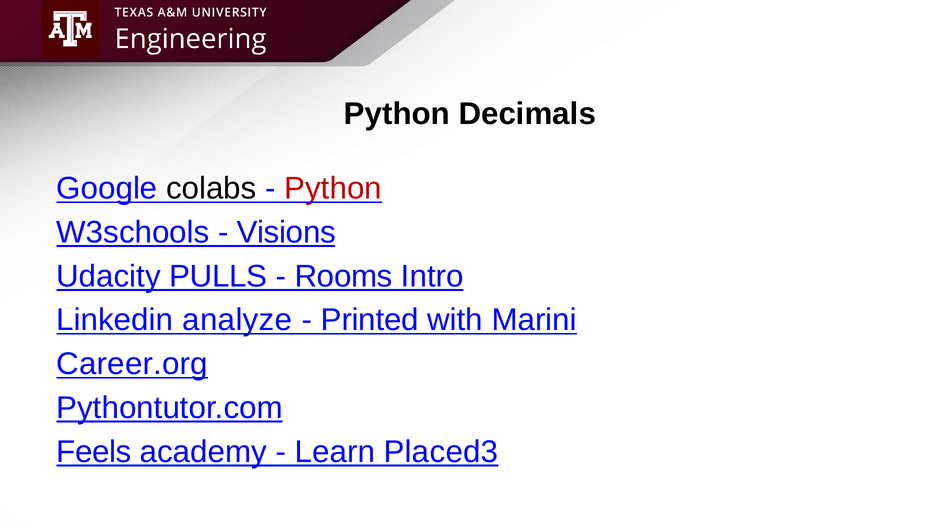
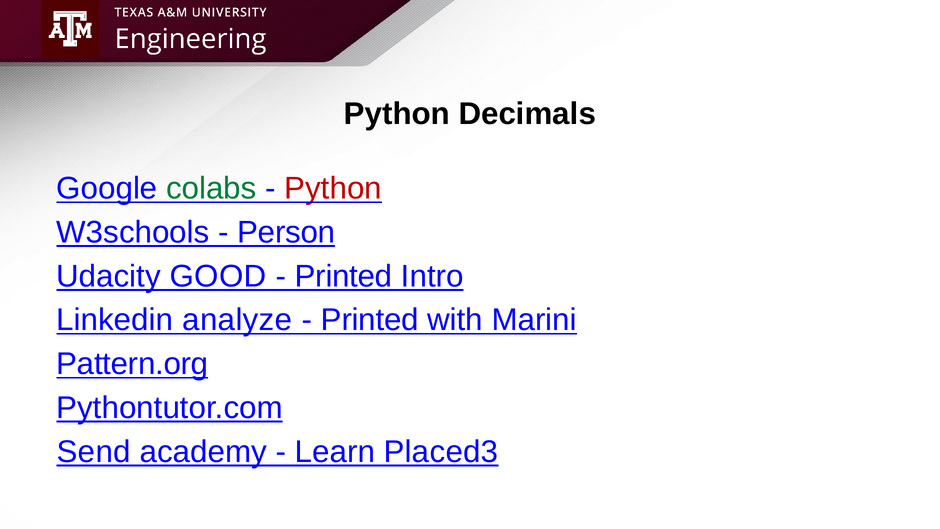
colabs colour: black -> green (211, 188)
Visions: Visions -> Person (286, 232)
PULLS: PULLS -> GOOD (218, 276)
Rooms: Rooms -> Printed (344, 276)
Career.org: Career.org -> Pattern.org (132, 364)
Feels: Feels -> Send (94, 452)
